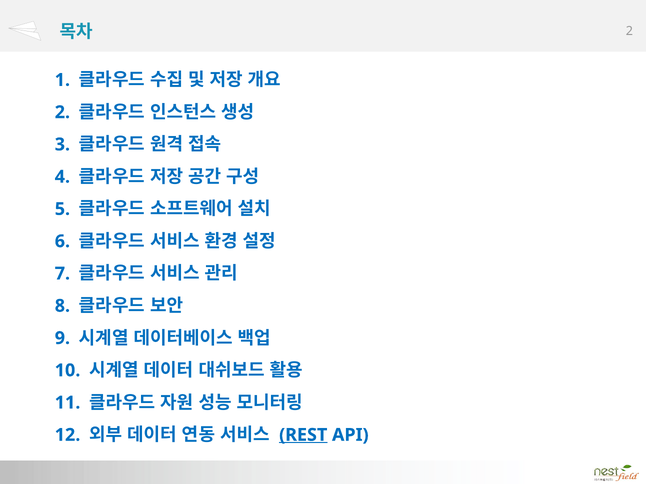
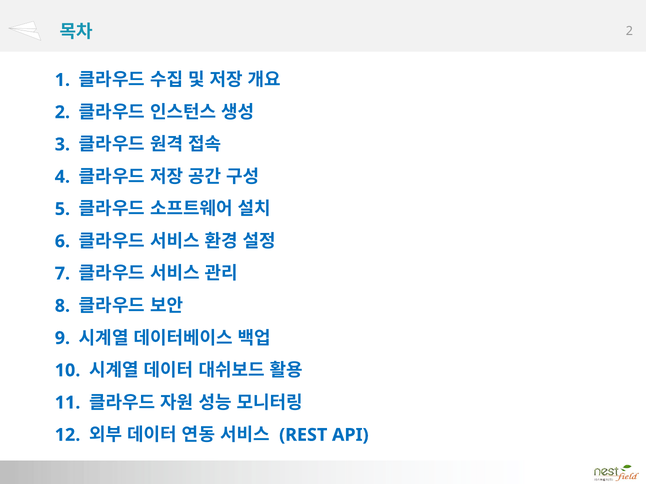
REST underline: present -> none (303, 435)
